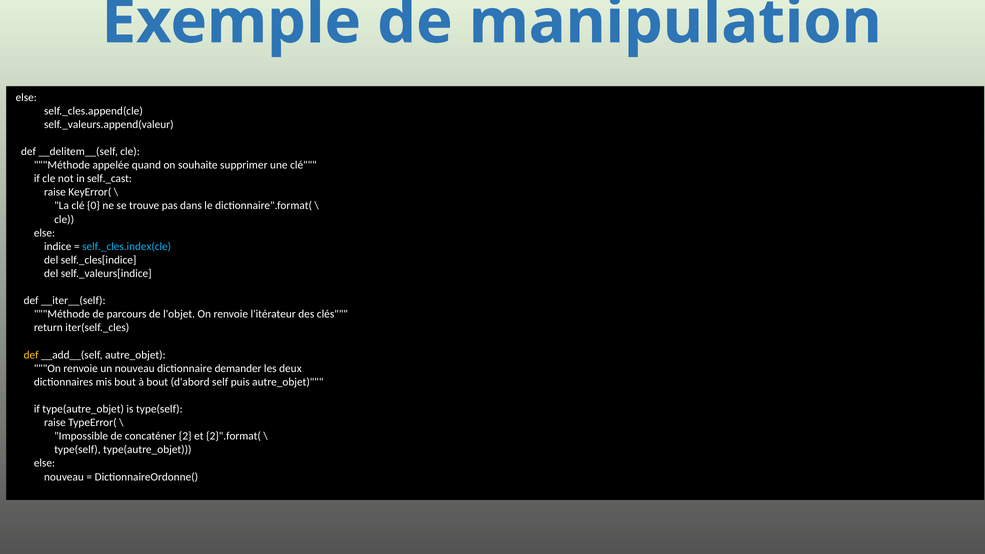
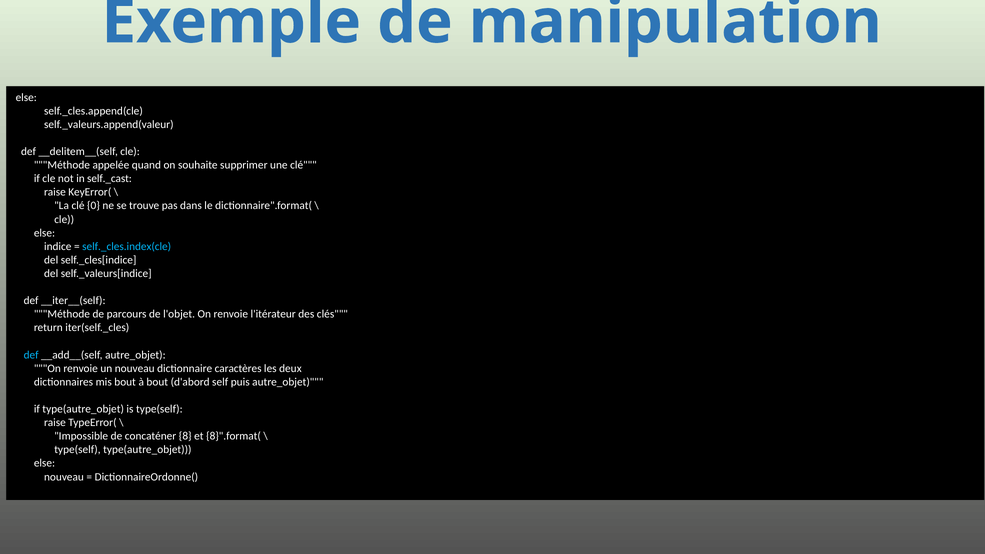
def colour: yellow -> light blue (31, 355)
demander: demander -> caractères (238, 368)
2: 2 -> 8 (185, 436)
2}".format(: 2}".format( -> 8}".format( (234, 436)
